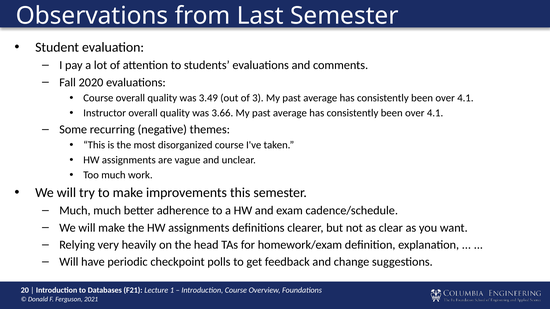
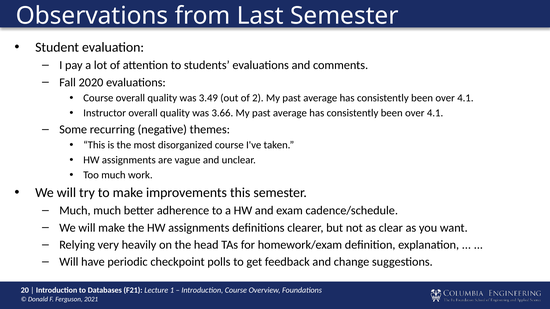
3: 3 -> 2 (258, 98)
